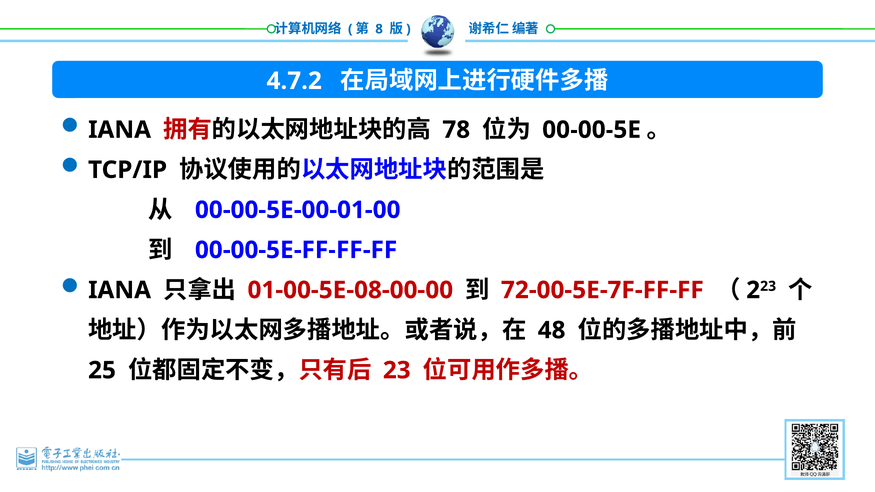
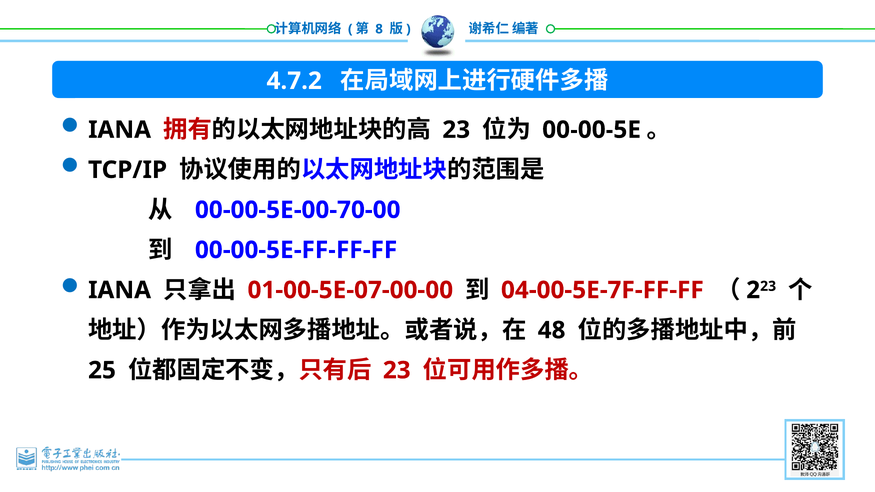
78: 78 -> 23 (456, 130)
00-00-5E-00-01-00: 00-00-5E-00-01-00 -> 00-00-5E-00-70-00 (298, 210)
01-00-5E-08-00-00: 01-00-5E-08-00-00 -> 01-00-5E-07-00-00 (350, 290)
72-00-5E-7F-FF-FF: 72-00-5E-7F-FF-FF -> 04-00-5E-7F-FF-FF (602, 290)
